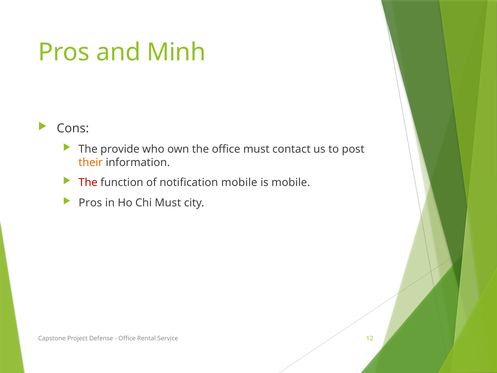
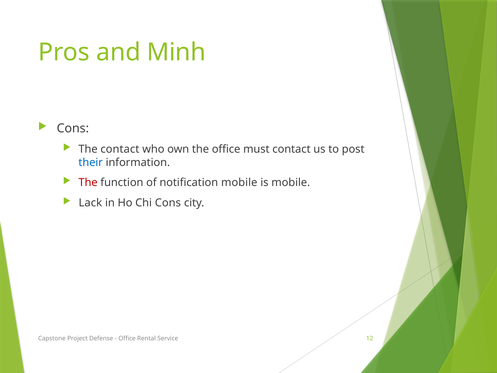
The provide: provide -> contact (120, 149)
their colour: orange -> blue (91, 162)
Pros: Pros -> Lack (90, 203)
Chi Must: Must -> Cons (168, 203)
